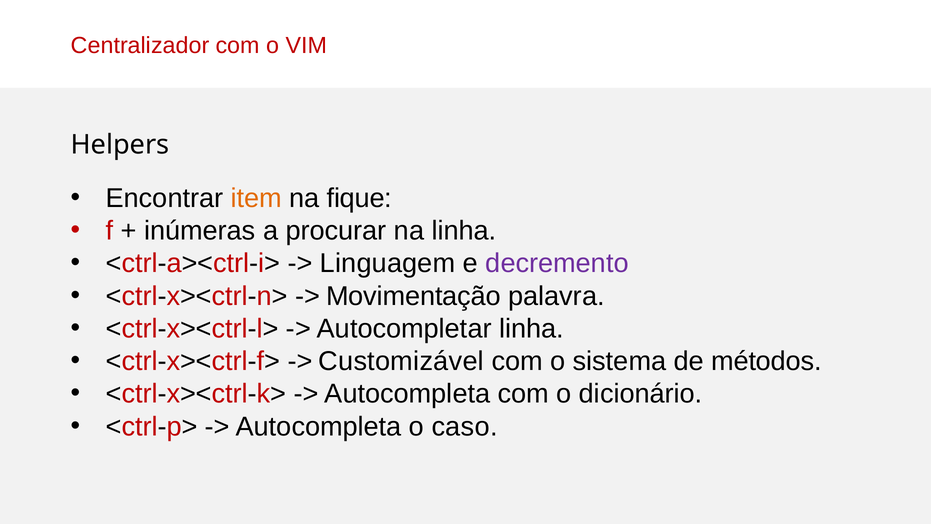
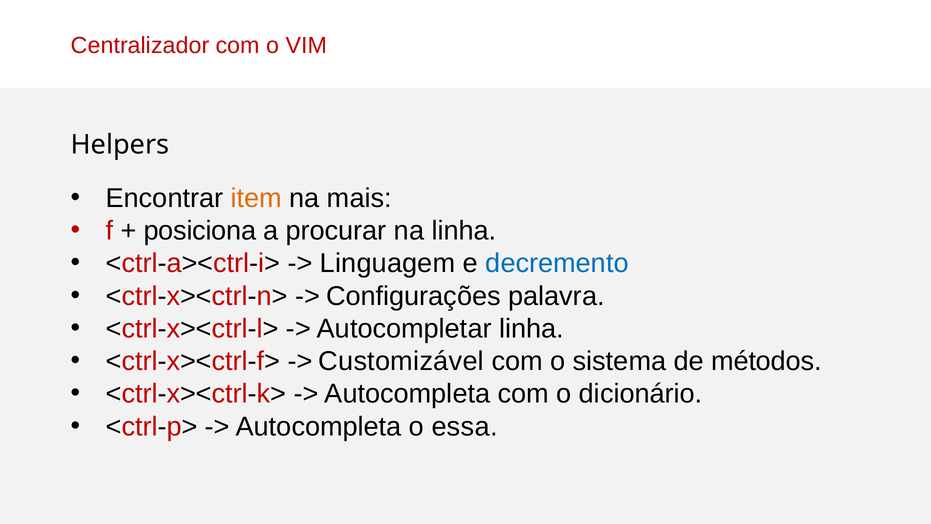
fique: fique -> mais (359, 198)
inúmeras: inúmeras -> posiciona (200, 231)
decremento colour: purple -> blue (557, 263)
Movimentação: Movimentação -> Configurações (413, 296)
caso: caso -> essa (465, 426)
